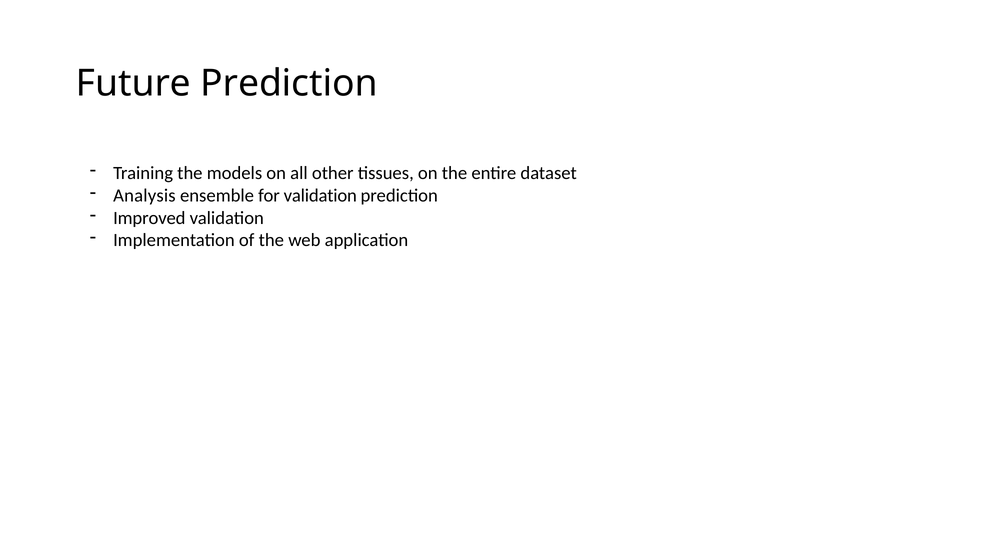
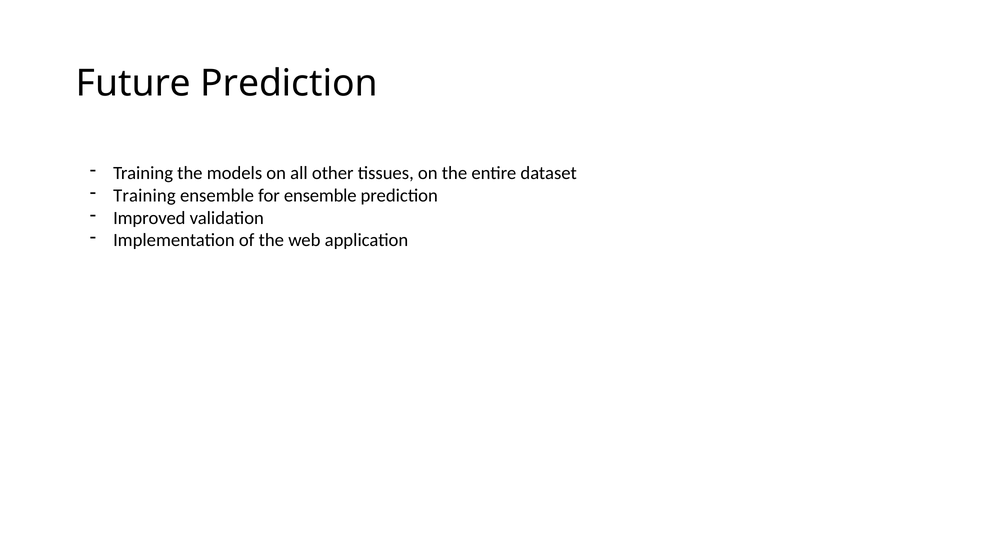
Analysis: Analysis -> Training (144, 196)
for validation: validation -> ensemble (320, 196)
